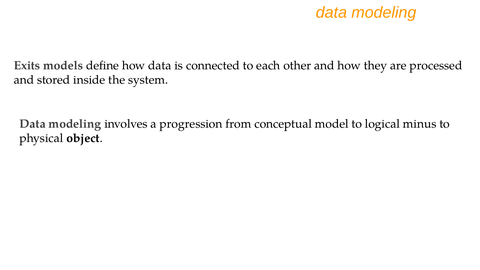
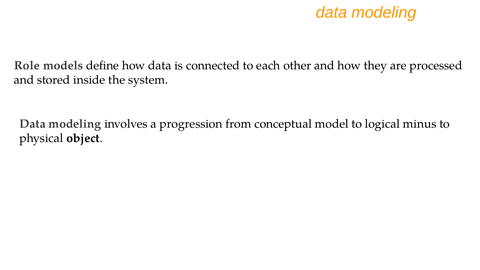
Exits: Exits -> Role (27, 65)
